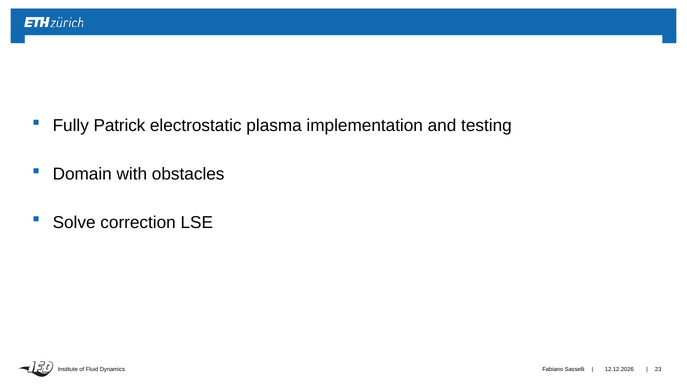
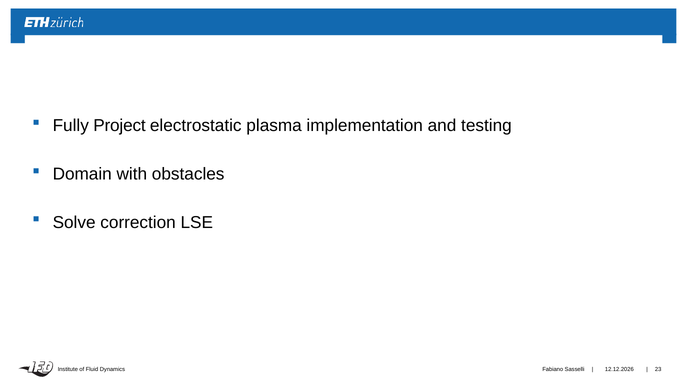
Patrick: Patrick -> Project (119, 126)
